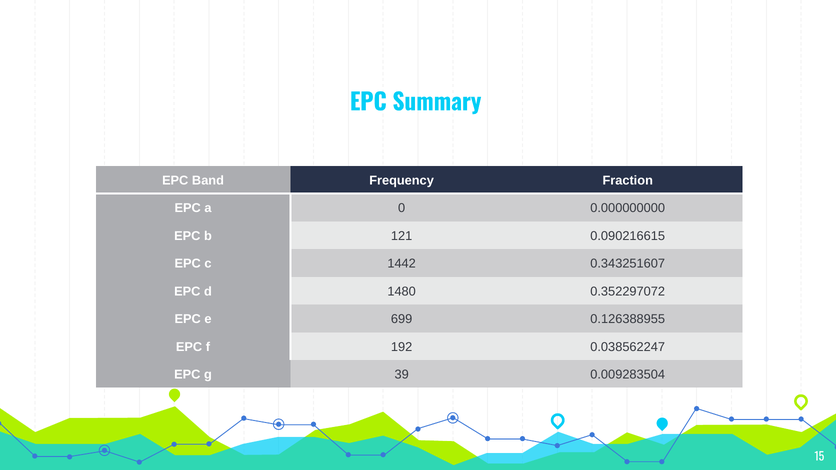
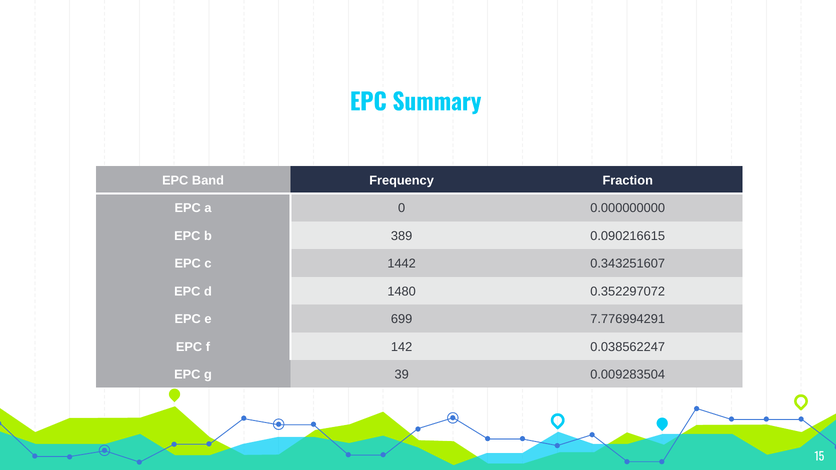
121: 121 -> 389 (402, 236)
0.126388955: 0.126388955 -> 7.776994291 (628, 319)
192: 192 -> 142 (402, 347)
